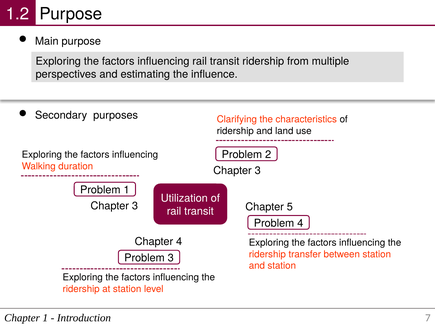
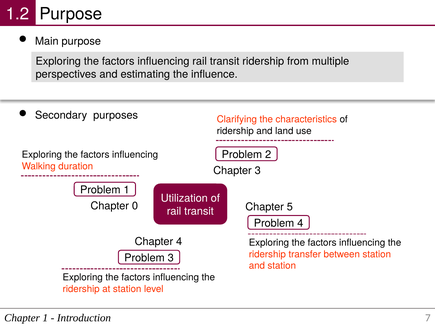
3: 3 -> 0 (135, 206)
